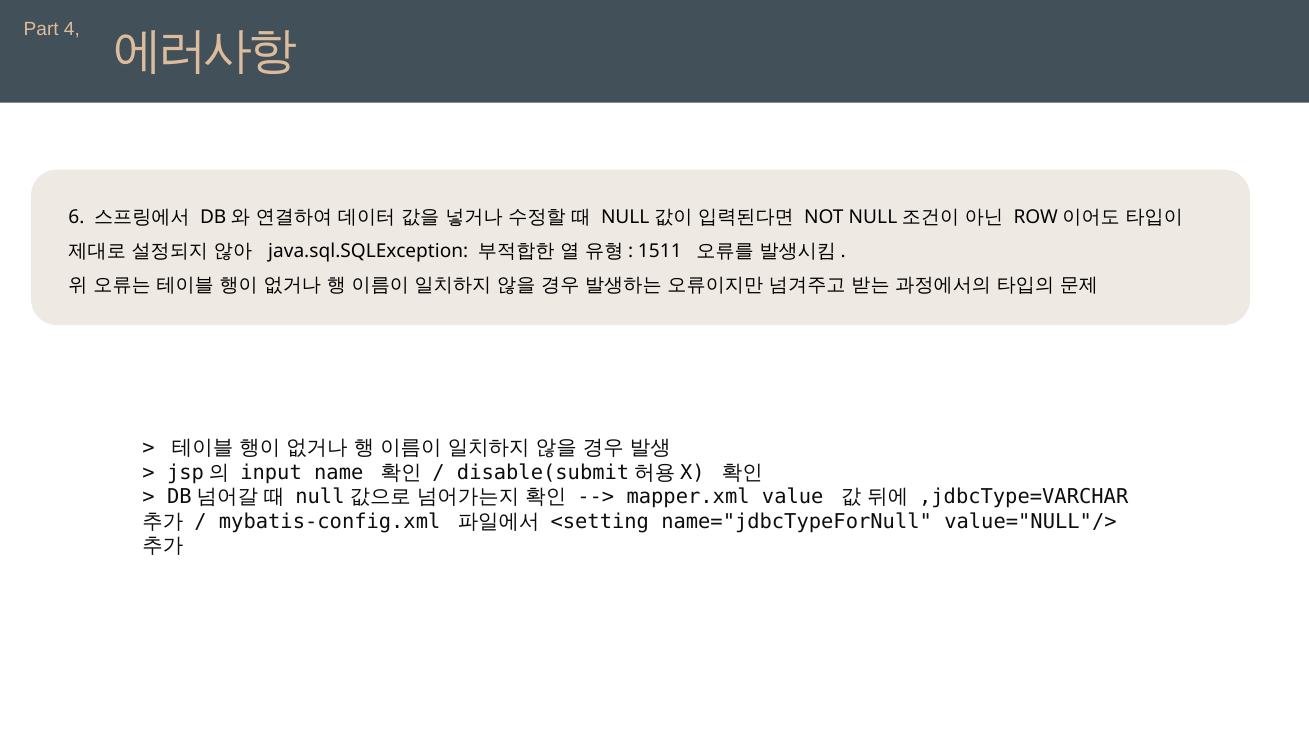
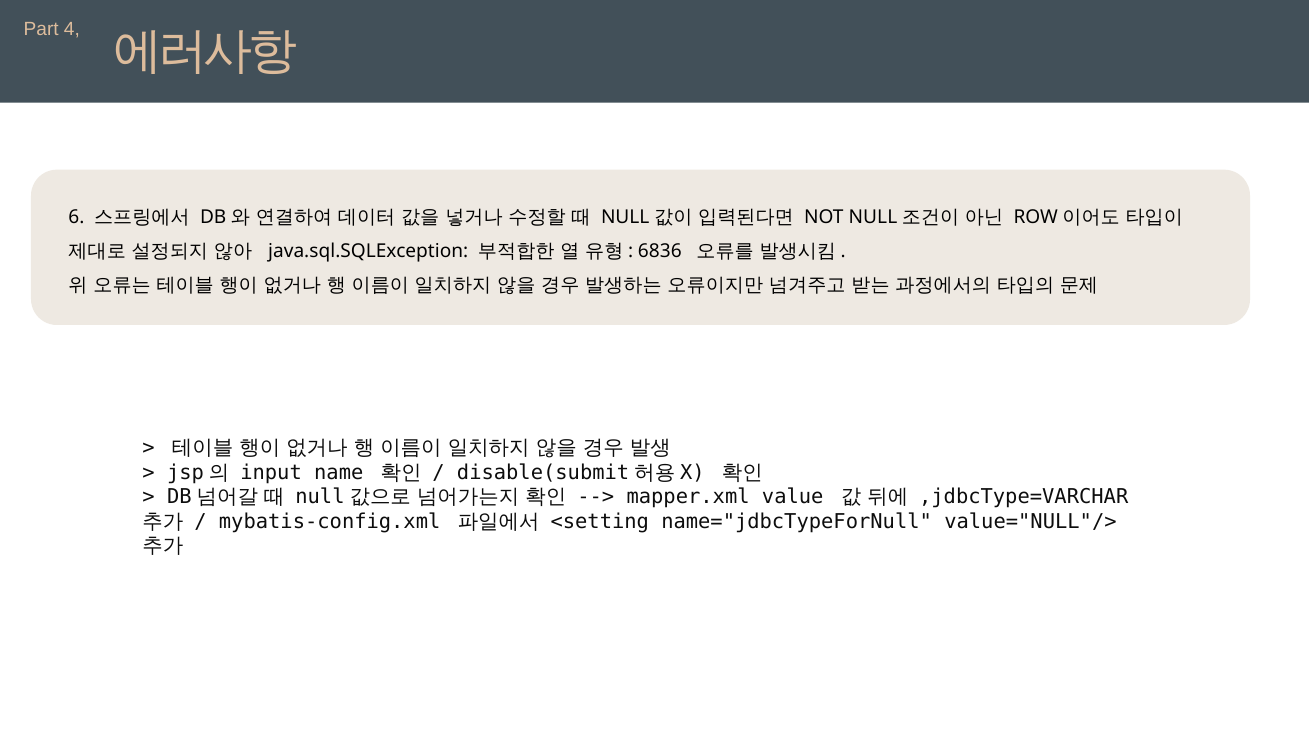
1511: 1511 -> 6836 (660, 251)
